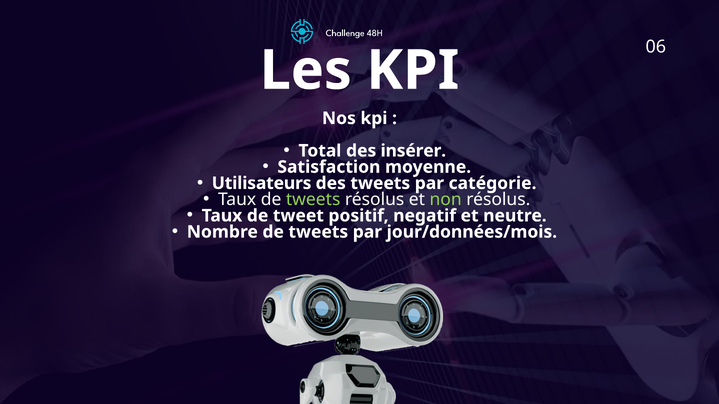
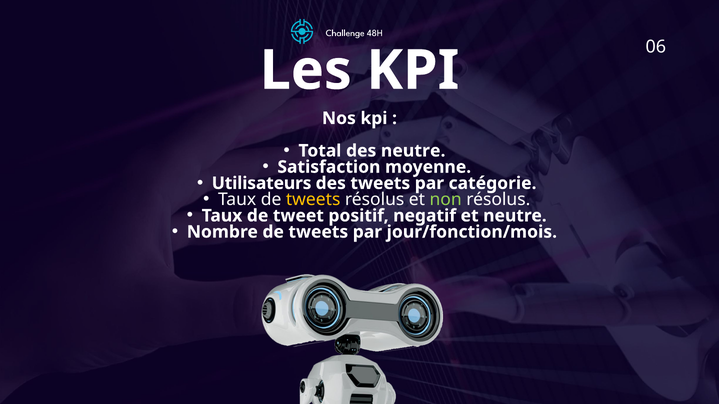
des insérer: insérer -> neutre (413, 151)
tweets colour: light green -> yellow (313, 200)
jour/données/mois: jour/données/mois -> jour/fonction/mois (472, 232)
